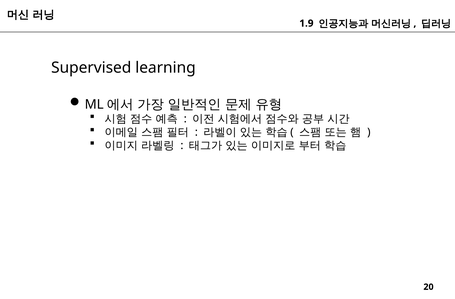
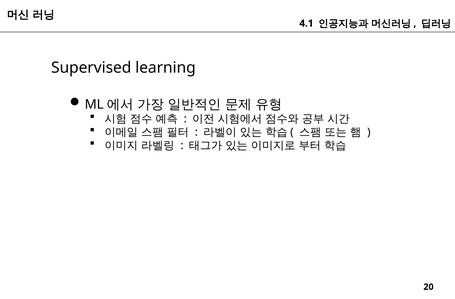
1.9: 1.9 -> 4.1 (306, 23)
